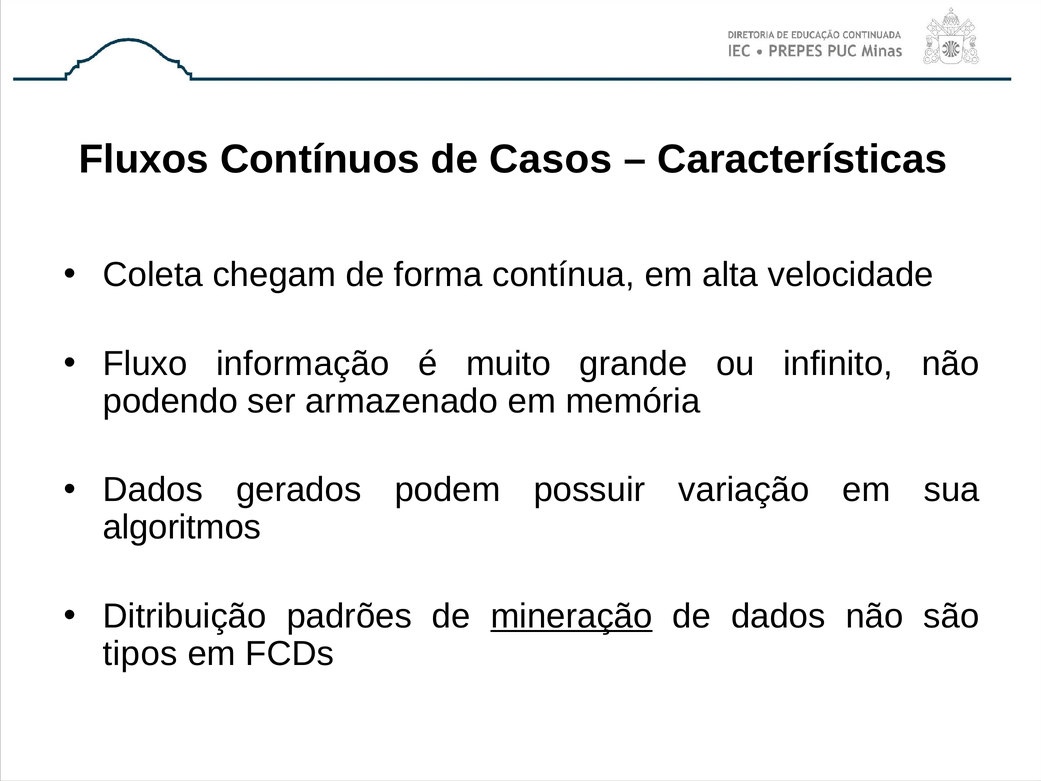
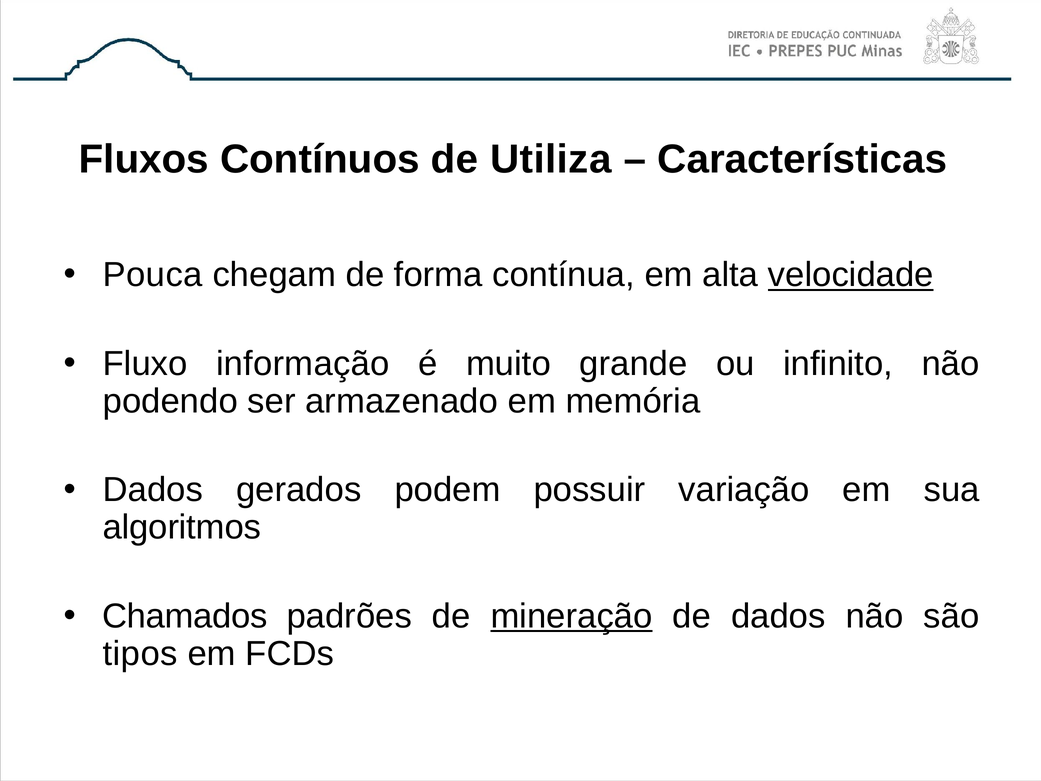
Casos: Casos -> Utiliza (551, 159)
Coleta: Coleta -> Pouca (153, 275)
velocidade underline: none -> present (851, 275)
Ditribuição: Ditribuição -> Chamados (185, 616)
